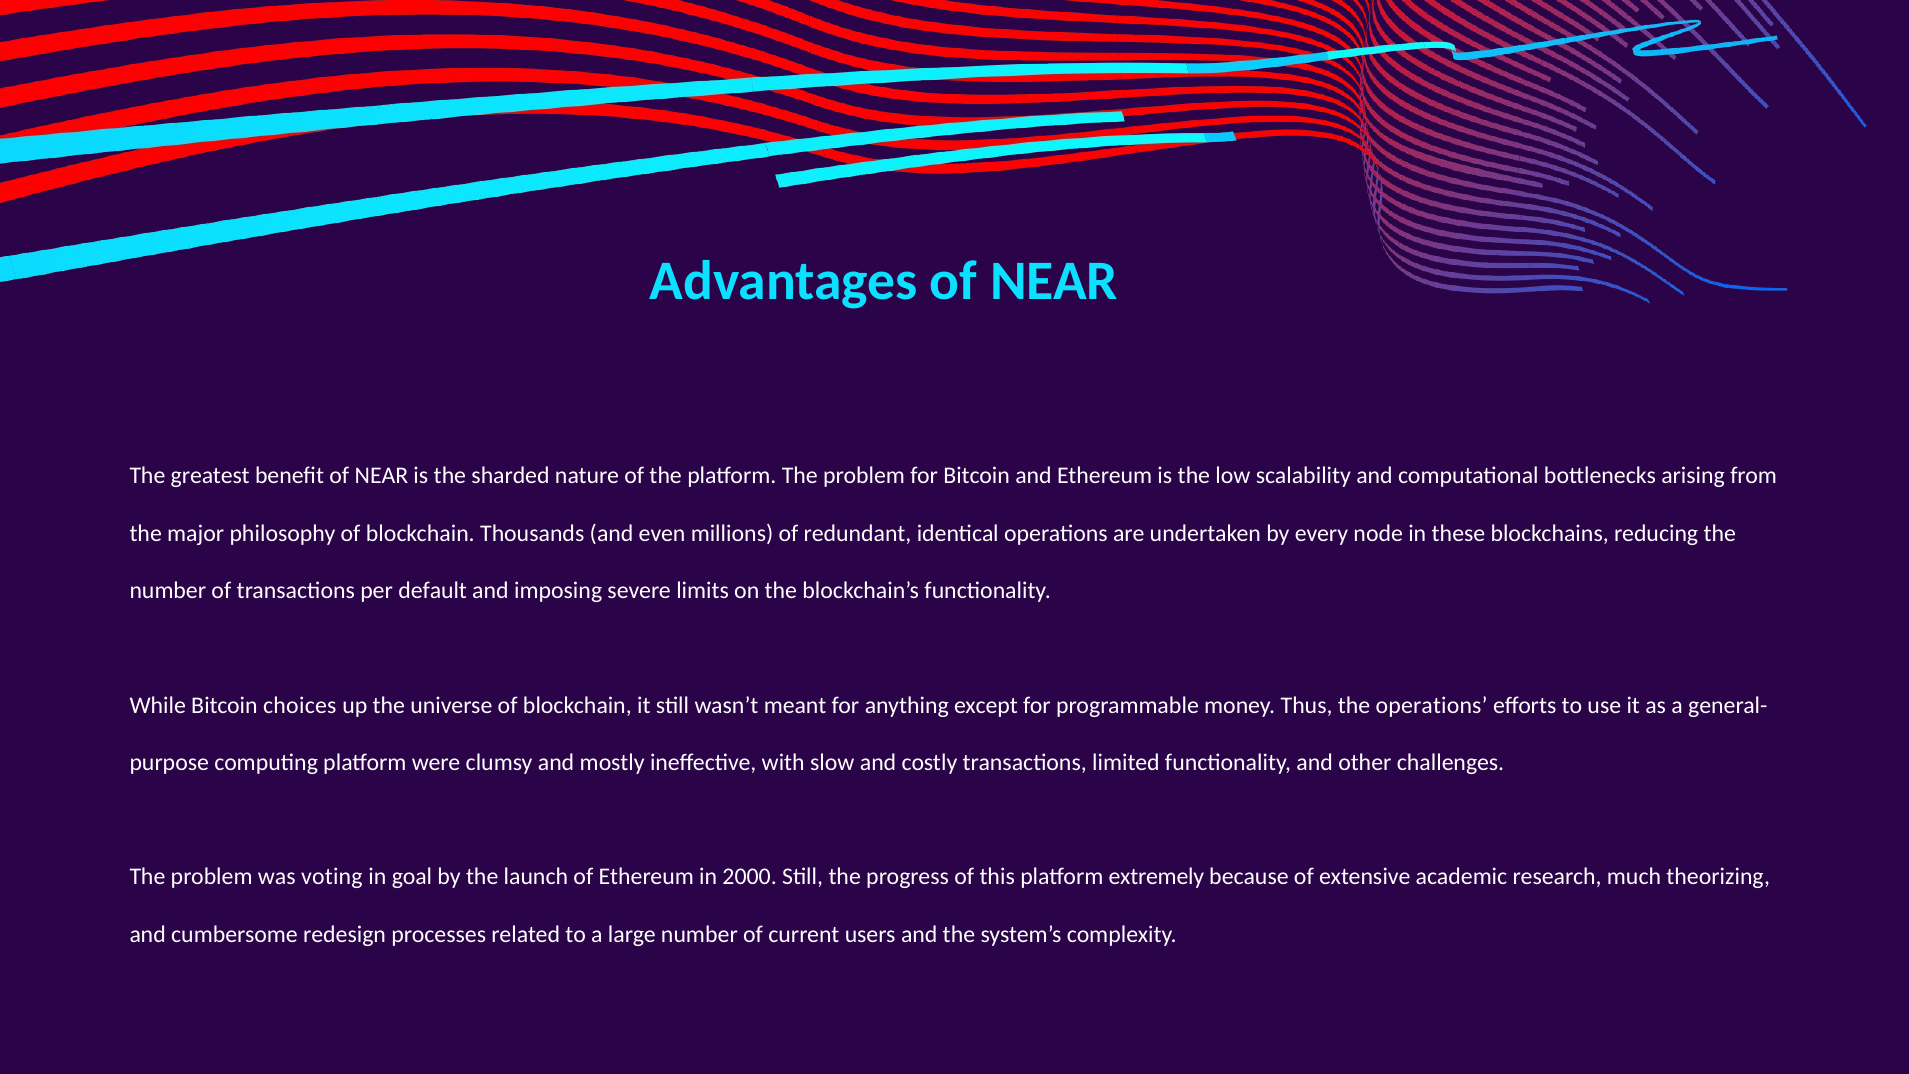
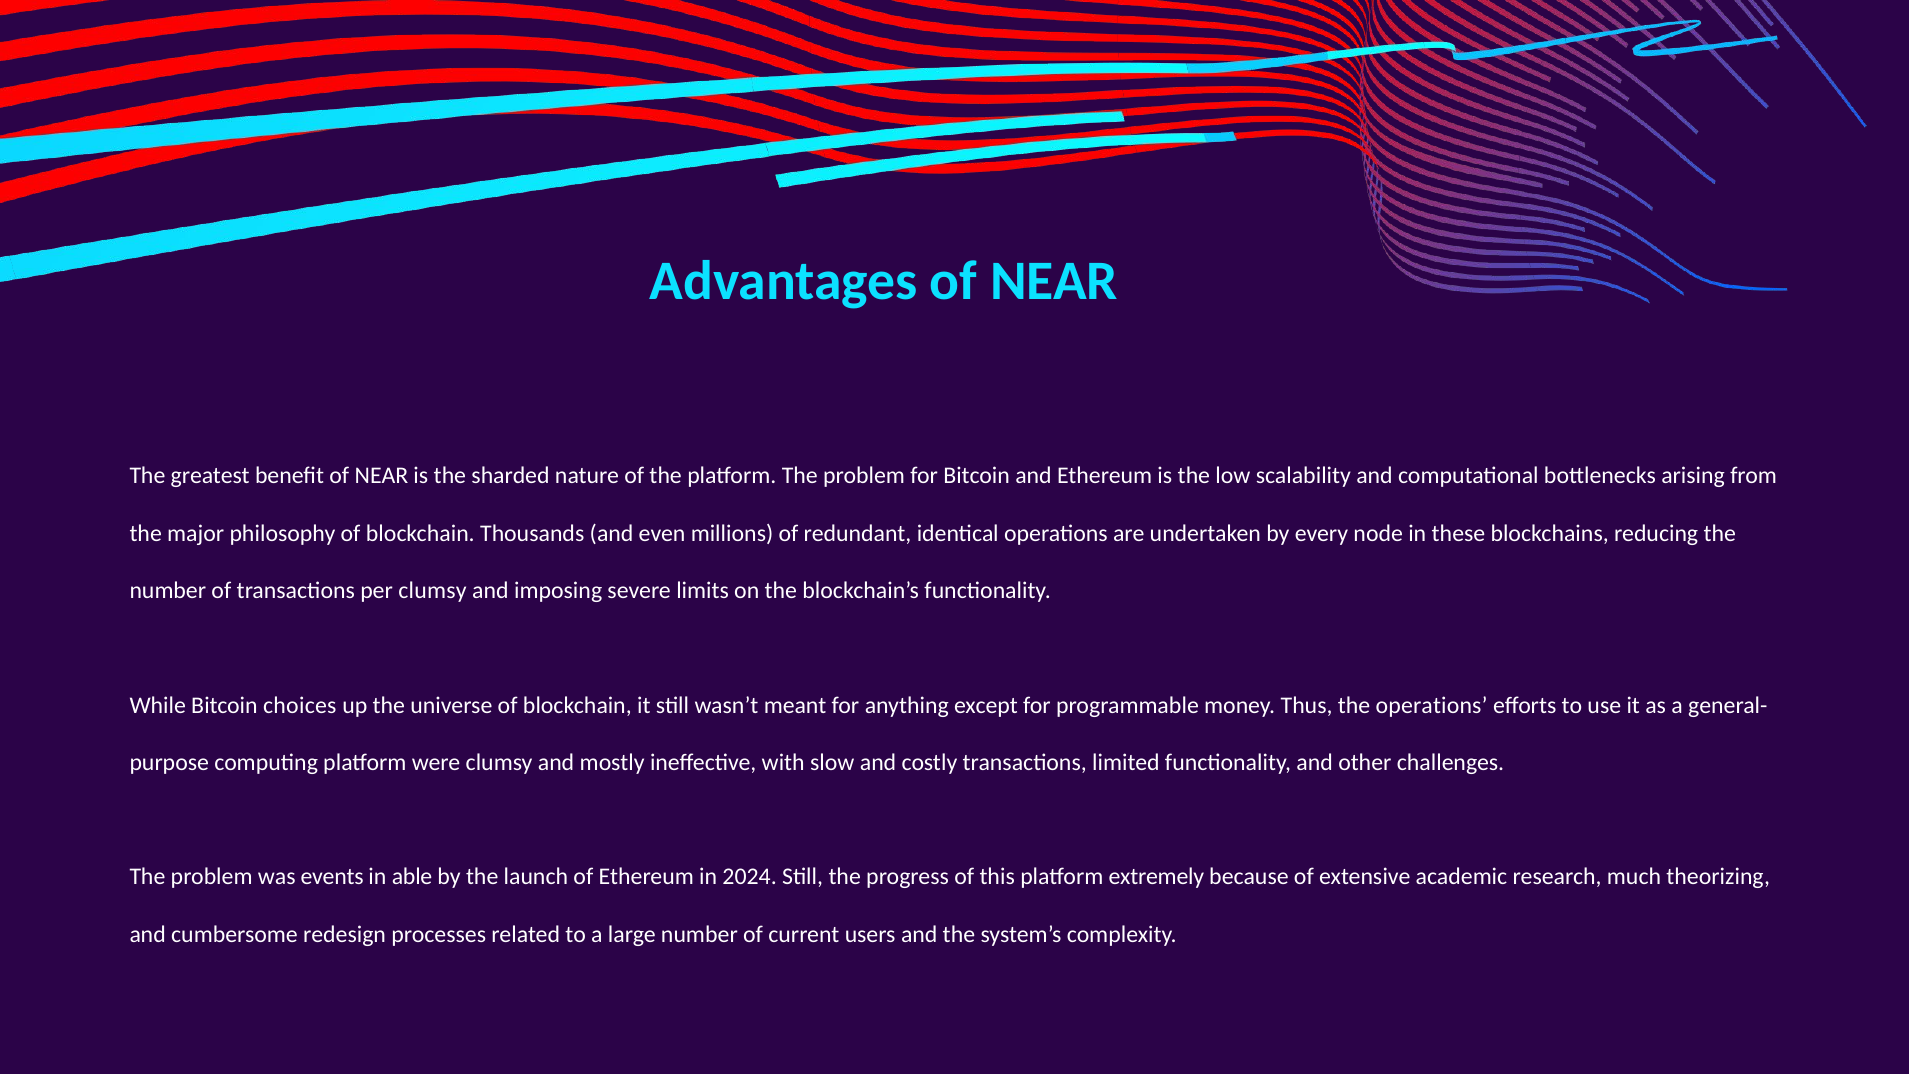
per default: default -> clumsy (432, 590)
voting: voting -> events (332, 877)
goal: goal -> able (412, 877)
2000: 2000 -> 2024 (750, 877)
